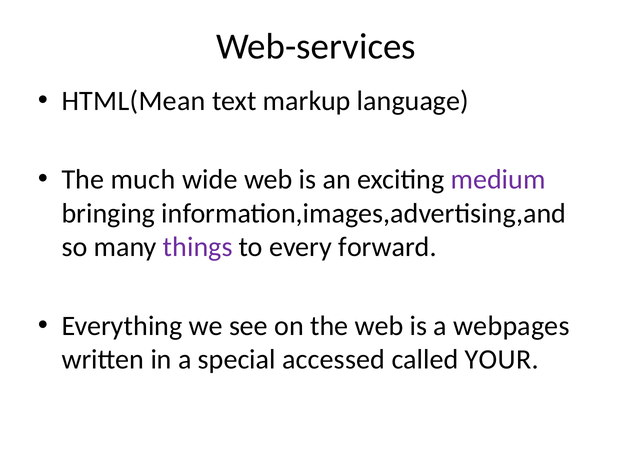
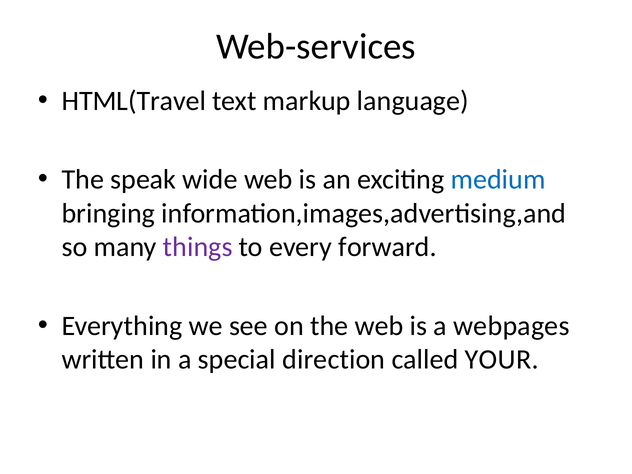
HTML(Mean: HTML(Mean -> HTML(Travel (134, 101)
much: much -> speak (143, 180)
medium colour: purple -> blue (498, 180)
accessed: accessed -> direction (334, 359)
